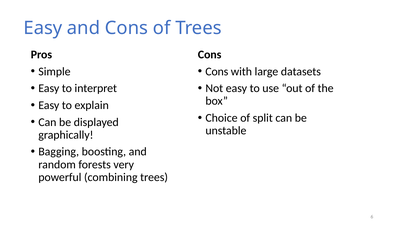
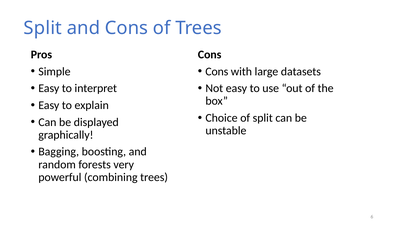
Easy: Easy -> Split (43, 28)
